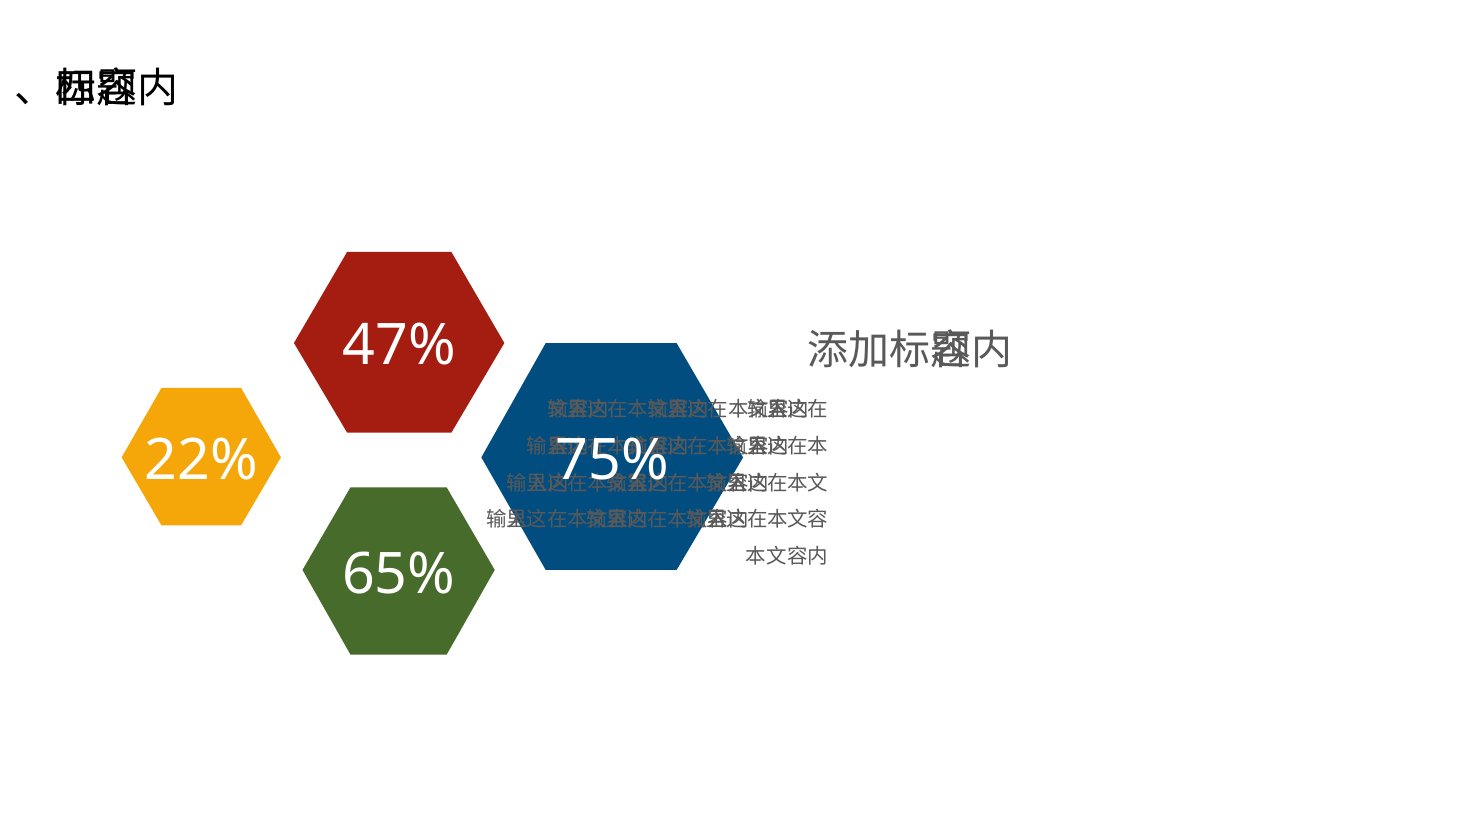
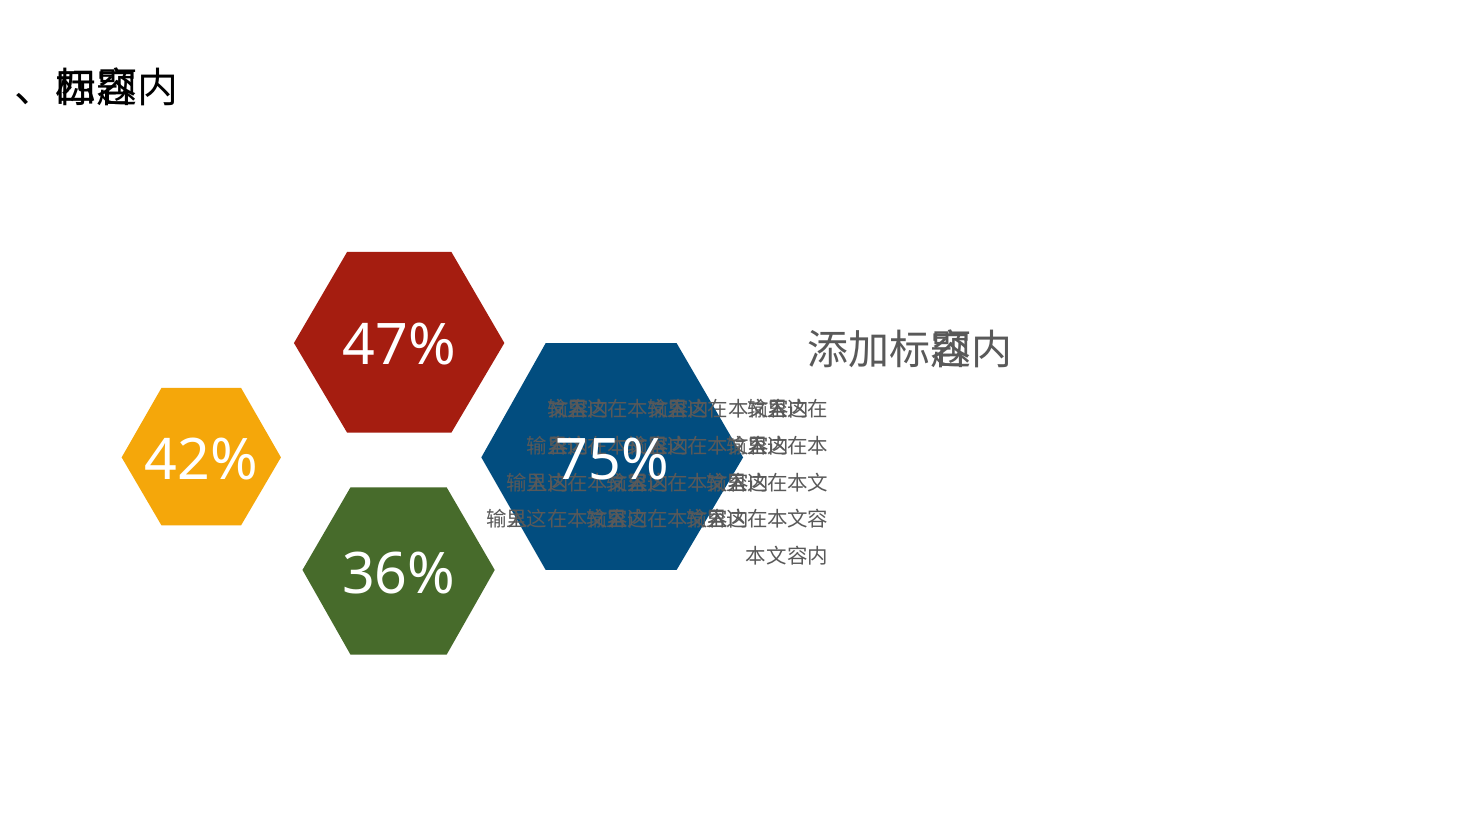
22%: 22% -> 42% (201, 460)
65%: 65% -> 36% (399, 574)
